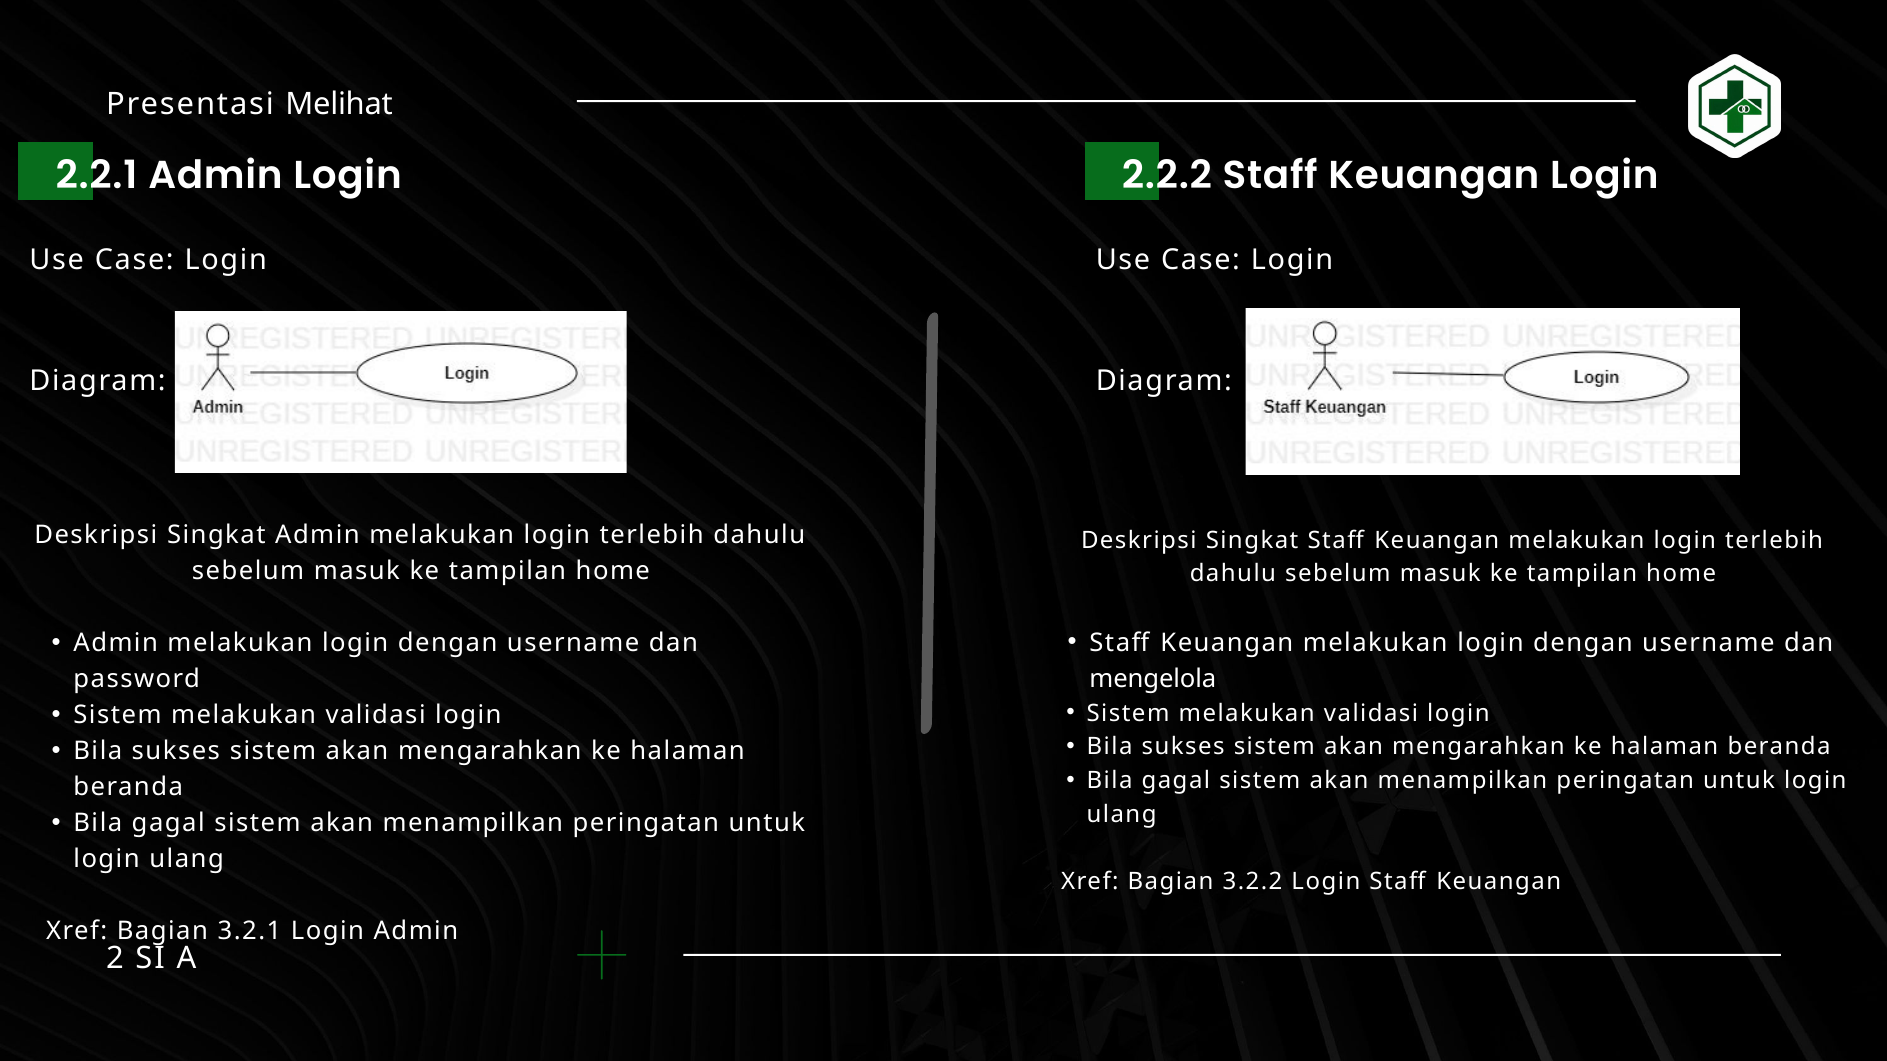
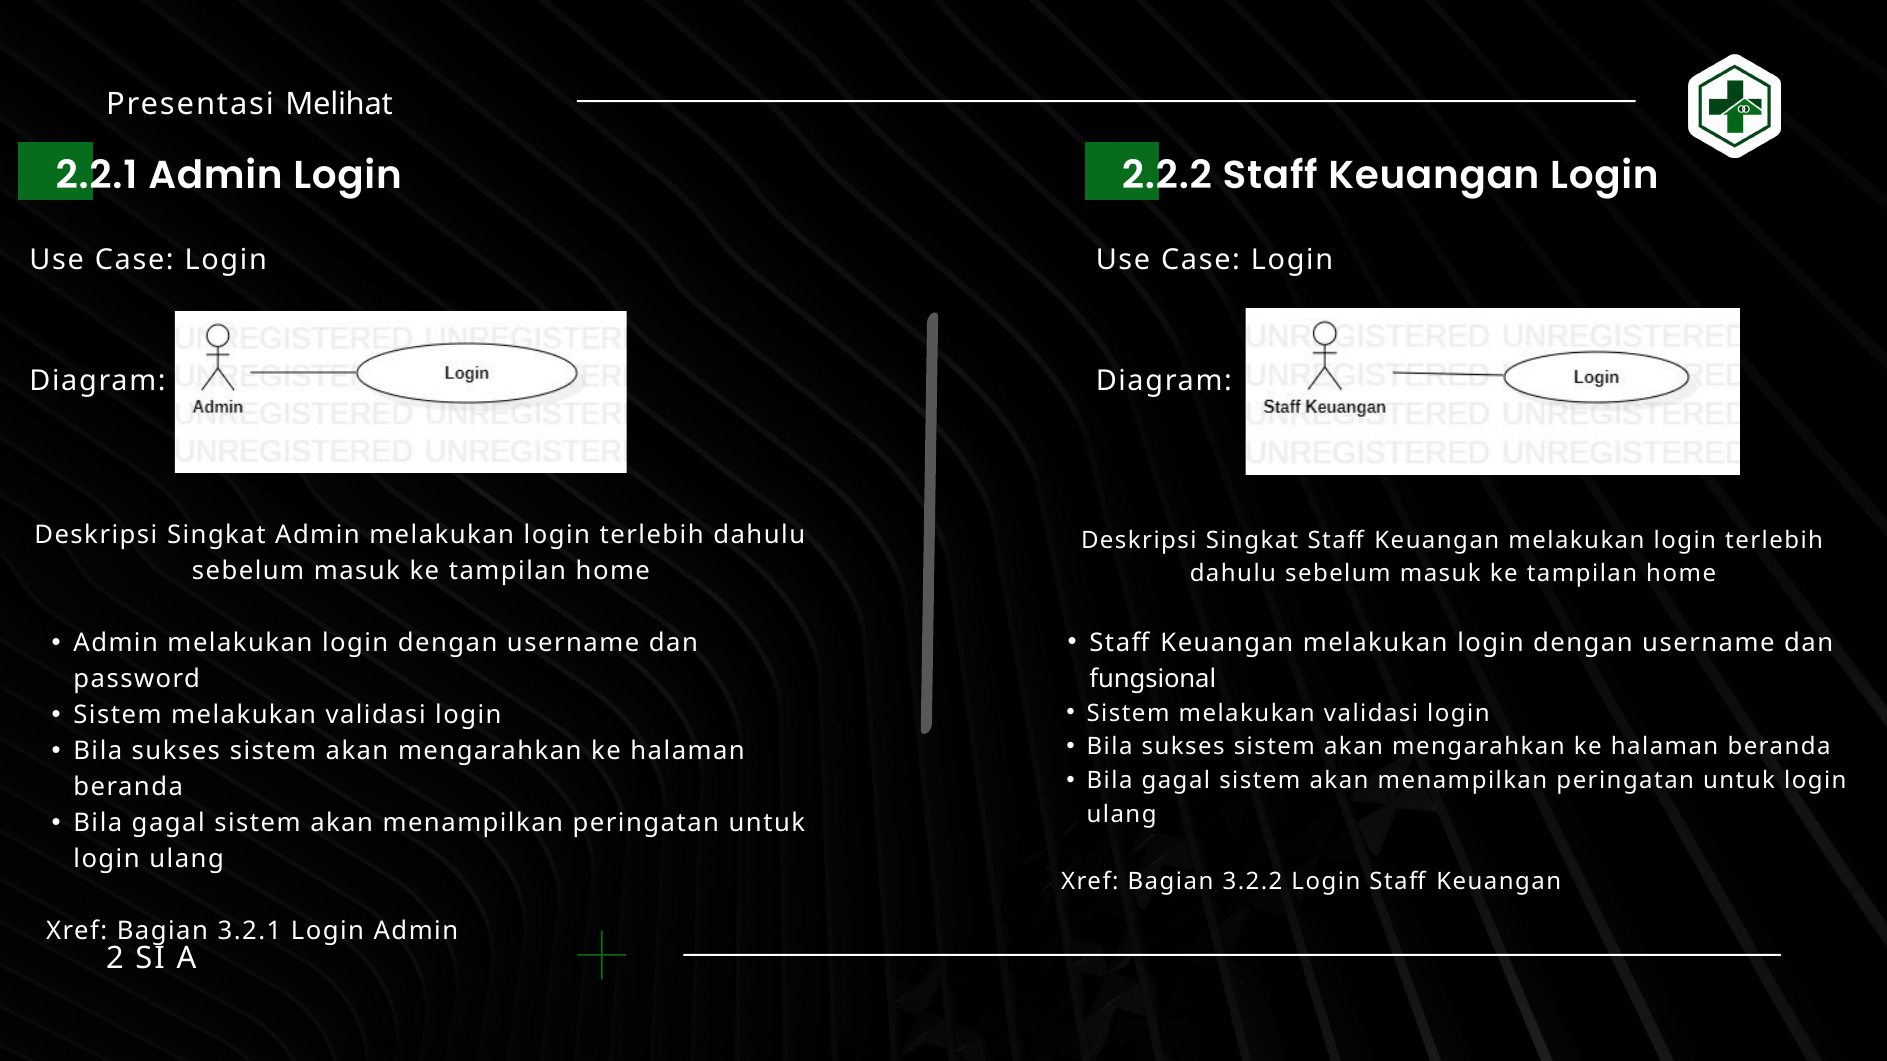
mengelola: mengelola -> fungsional (1153, 679)
